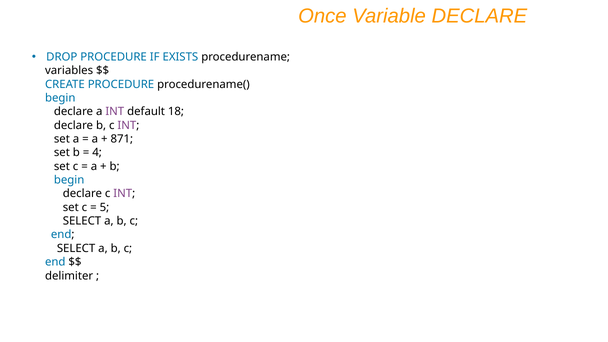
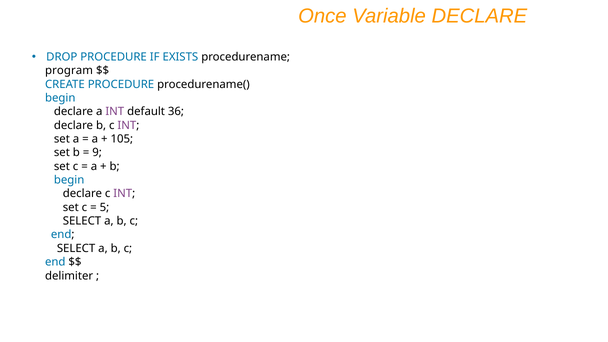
variables: variables -> program (69, 71)
18: 18 -> 36 (176, 112)
871: 871 -> 105 (122, 139)
4: 4 -> 9 (97, 153)
